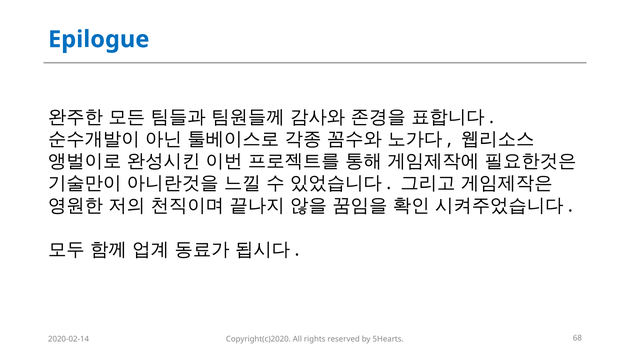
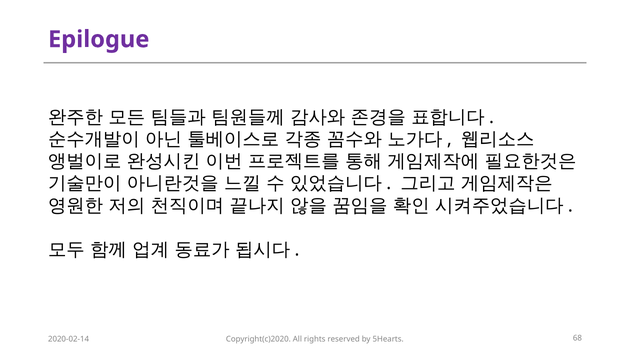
Epilogue colour: blue -> purple (99, 39)
